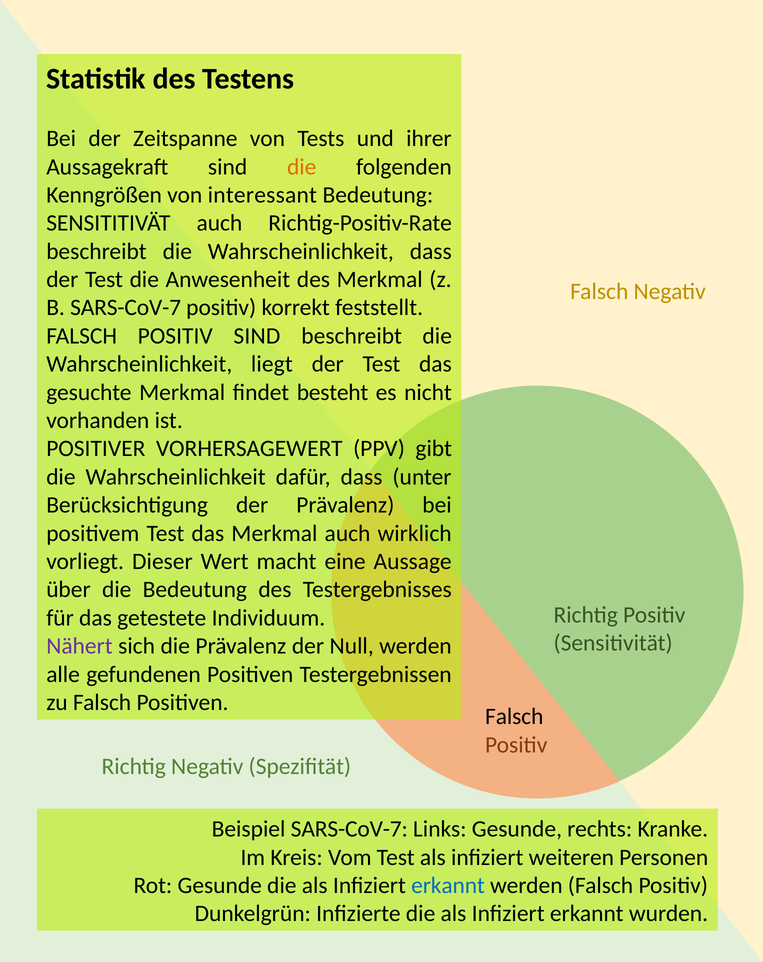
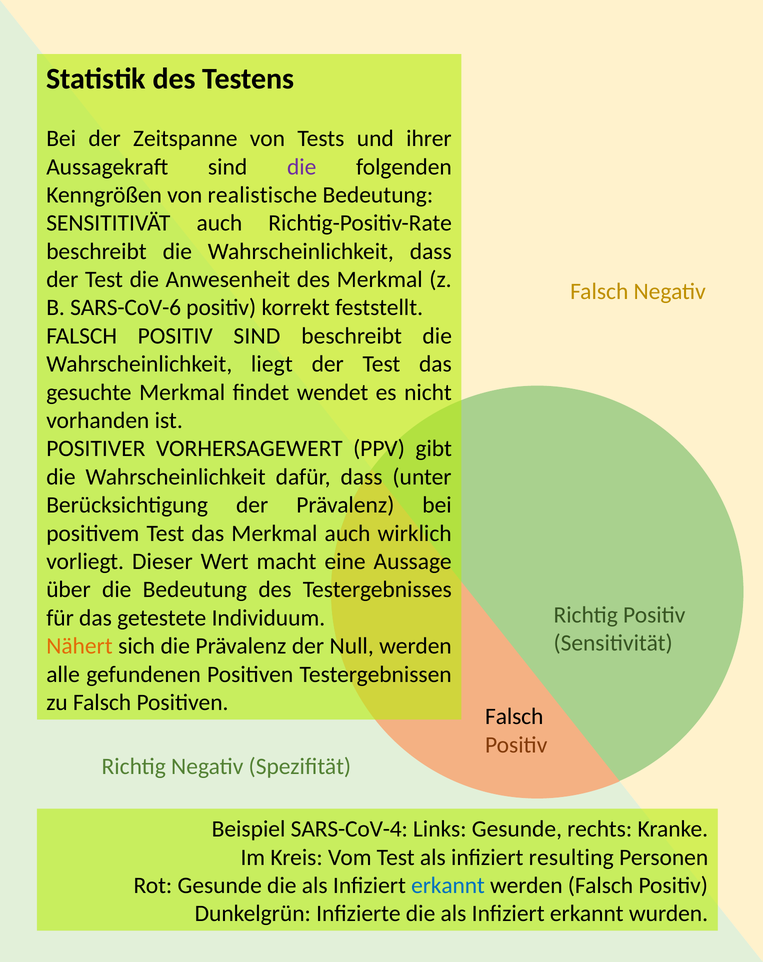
die colour: orange -> purple (302, 167)
interessant: interessant -> realistische (262, 195)
B SARS-CoV-7: SARS-CoV-7 -> SARS-CoV-6 (126, 308)
besteht: besteht -> wendet (333, 392)
Nähert colour: purple -> orange (79, 646)
Beispiel SARS-CoV-7: SARS-CoV-7 -> SARS-CoV-4 (349, 829)
weiteren: weiteren -> resulting (571, 857)
